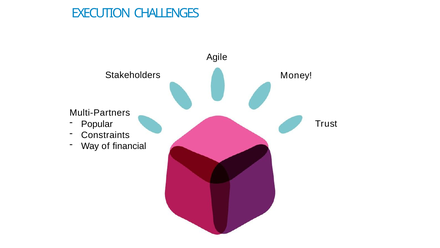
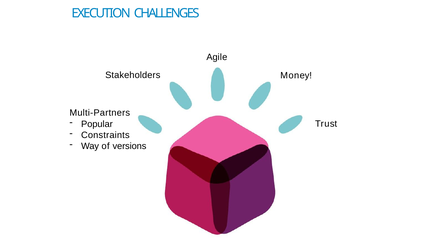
financial: financial -> versions (129, 146)
